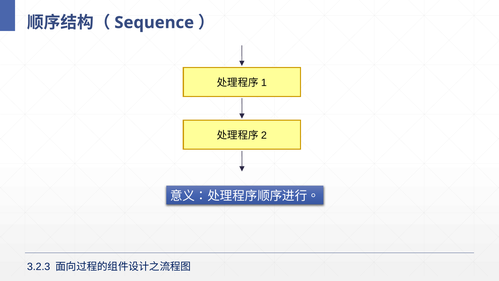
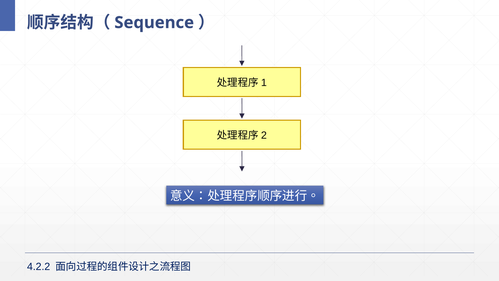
3.2.3: 3.2.3 -> 4.2.2 (39, 266)
